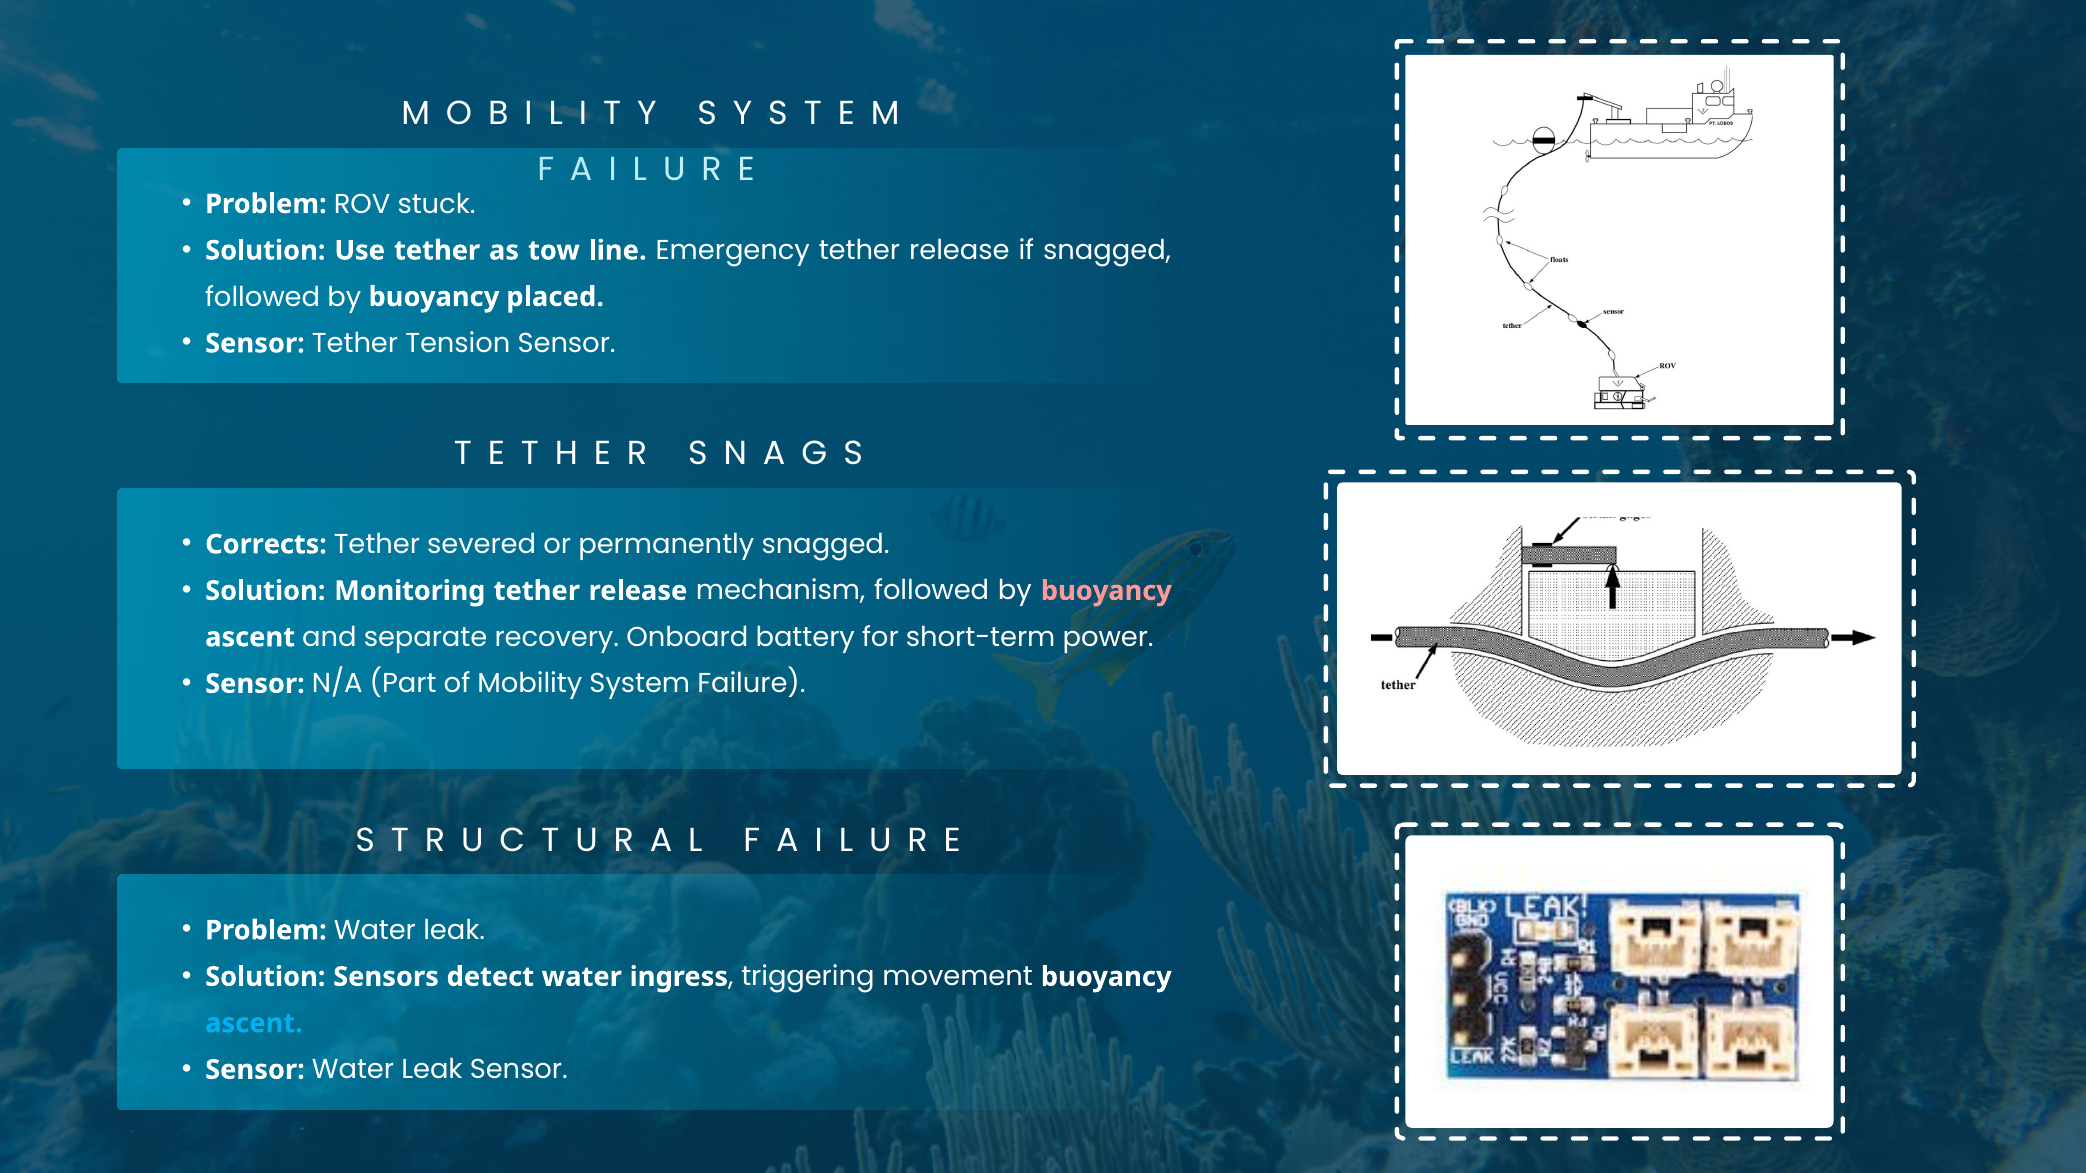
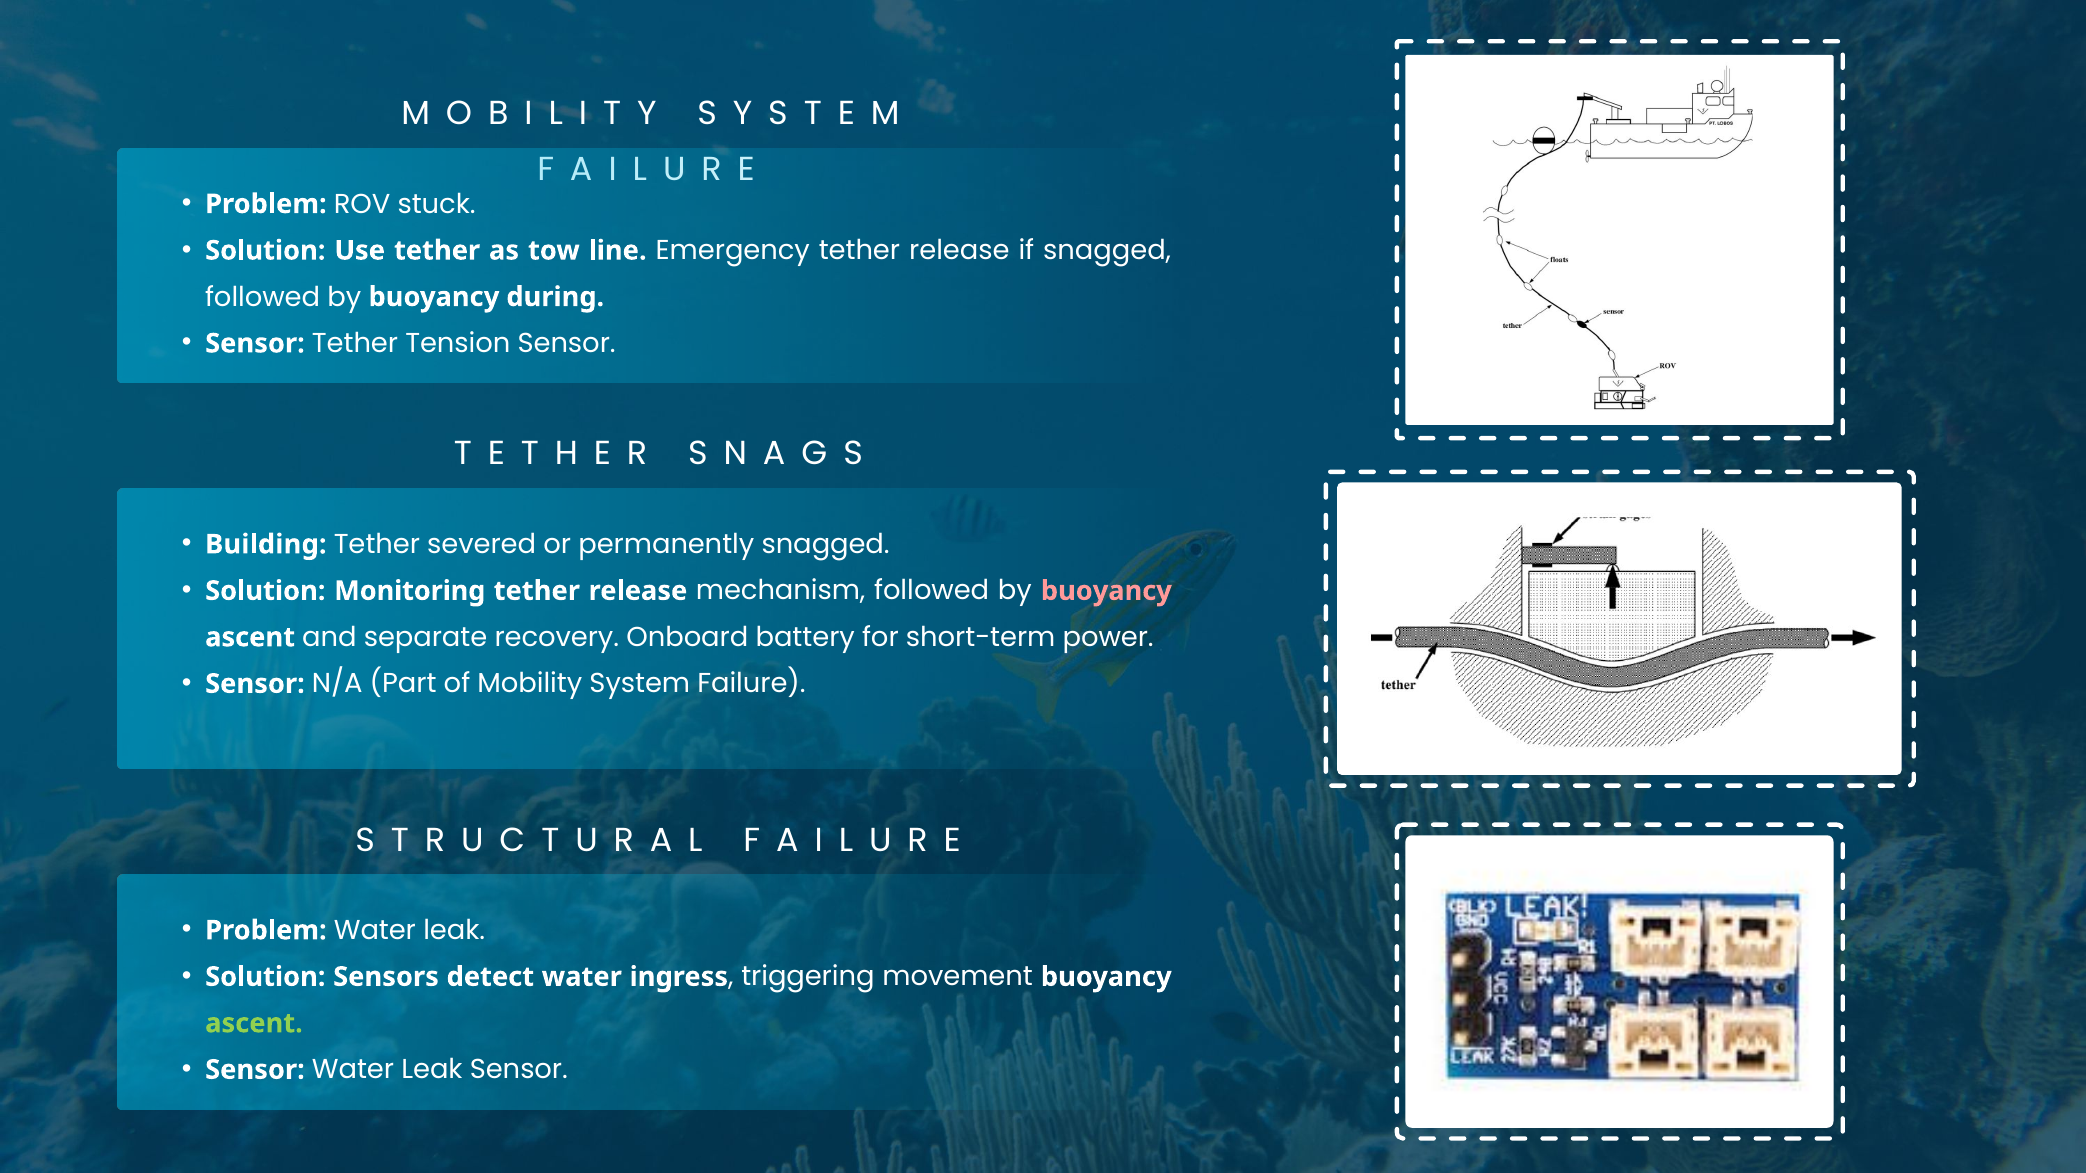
placed: placed -> during (555, 297)
Corrects: Corrects -> Building (266, 545)
ascent colour: light blue -> light green (254, 1024)
